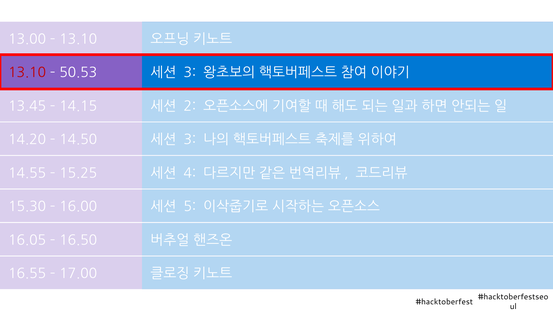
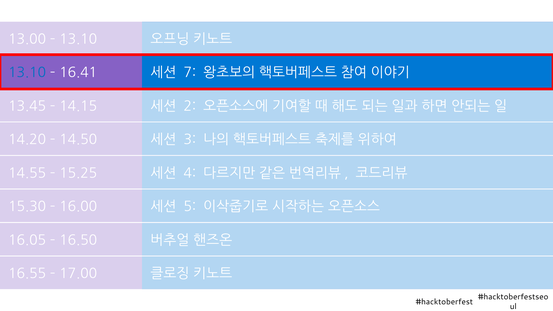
13.10 colour: red -> blue (27, 73)
50.53: 50.53 -> 16.41 (78, 73)
3: 3 -> 7 (190, 73)
